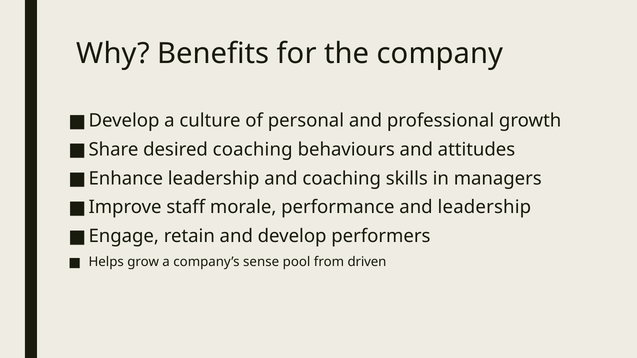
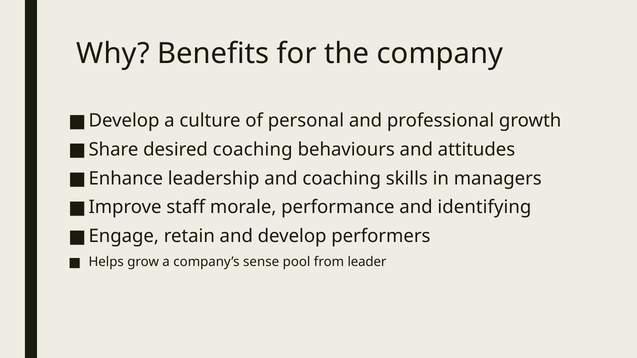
and leadership: leadership -> identifying (484, 207)
driven: driven -> leader (367, 262)
